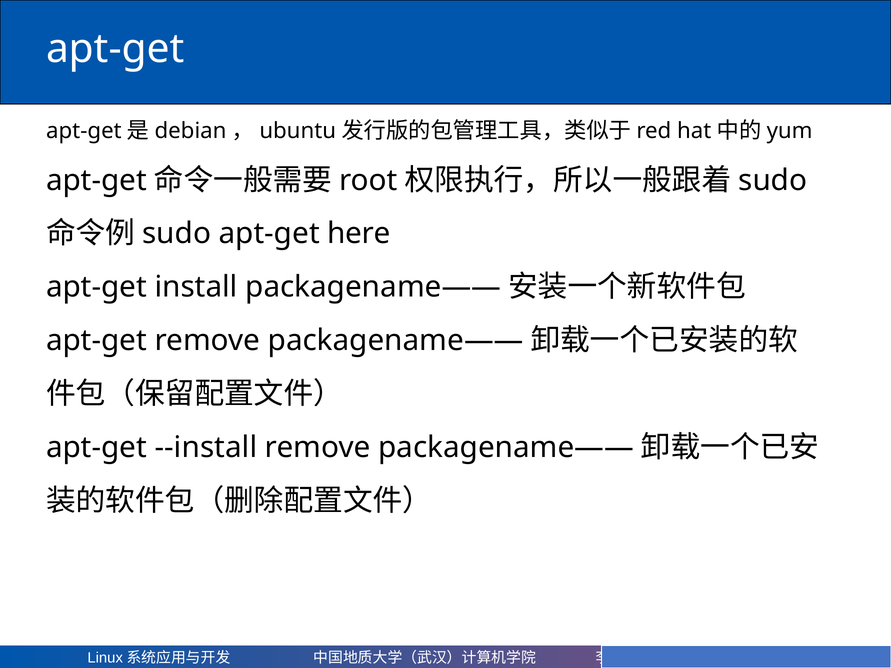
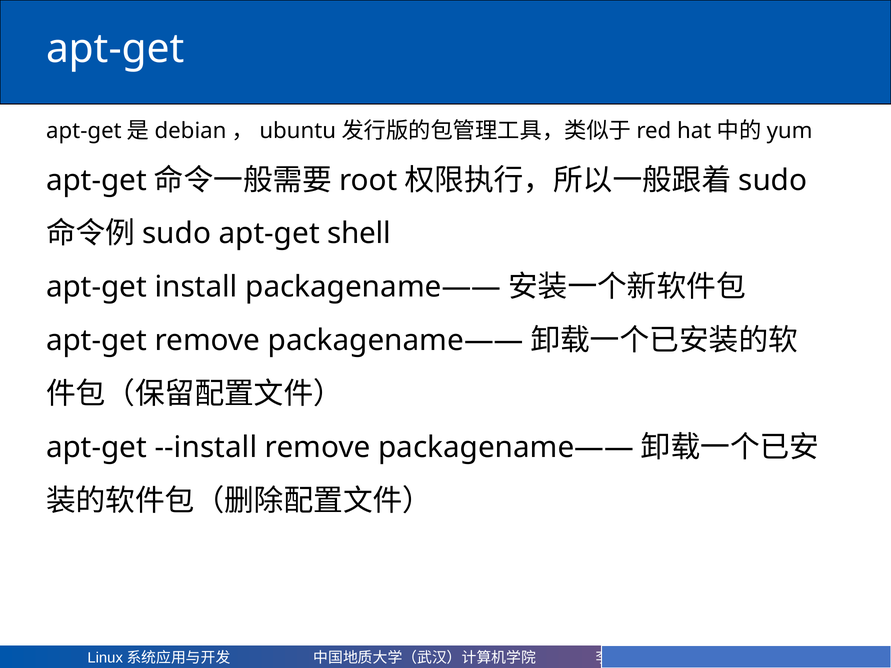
here: here -> shell (359, 234)
